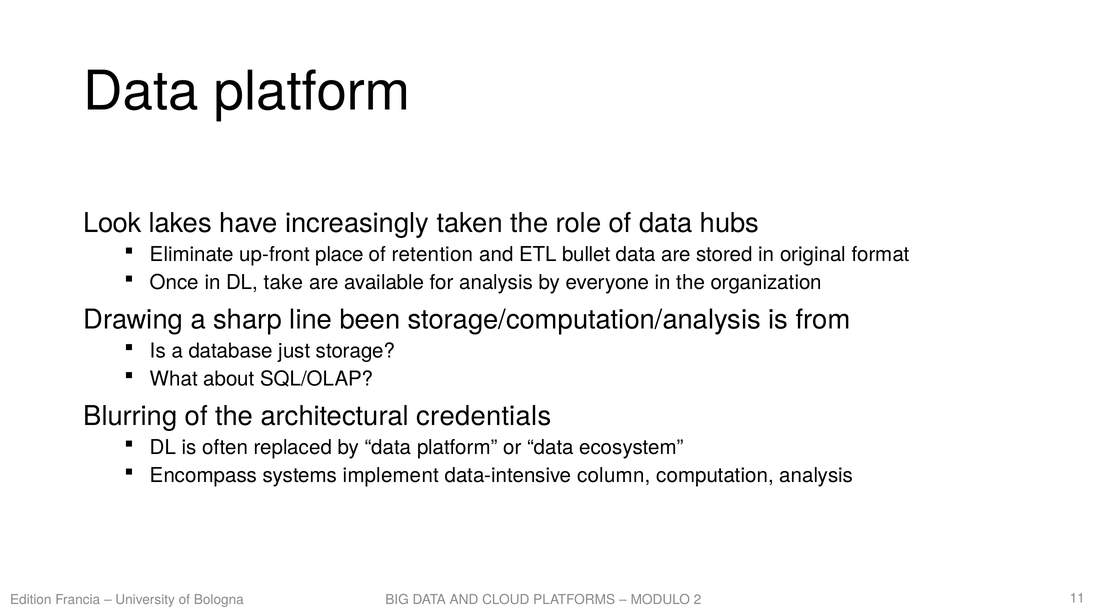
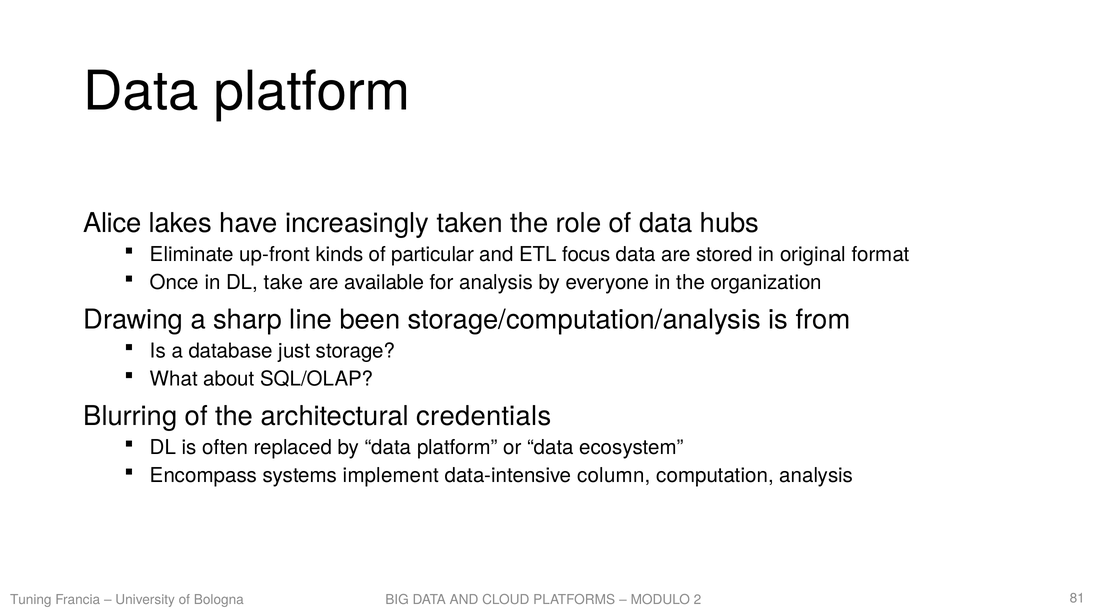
Look: Look -> Alice (112, 223)
place: place -> kinds (339, 255)
retention: retention -> particular (433, 255)
bullet: bullet -> focus (586, 255)
Edition: Edition -> Tuning (31, 599)
11: 11 -> 81 (1077, 598)
